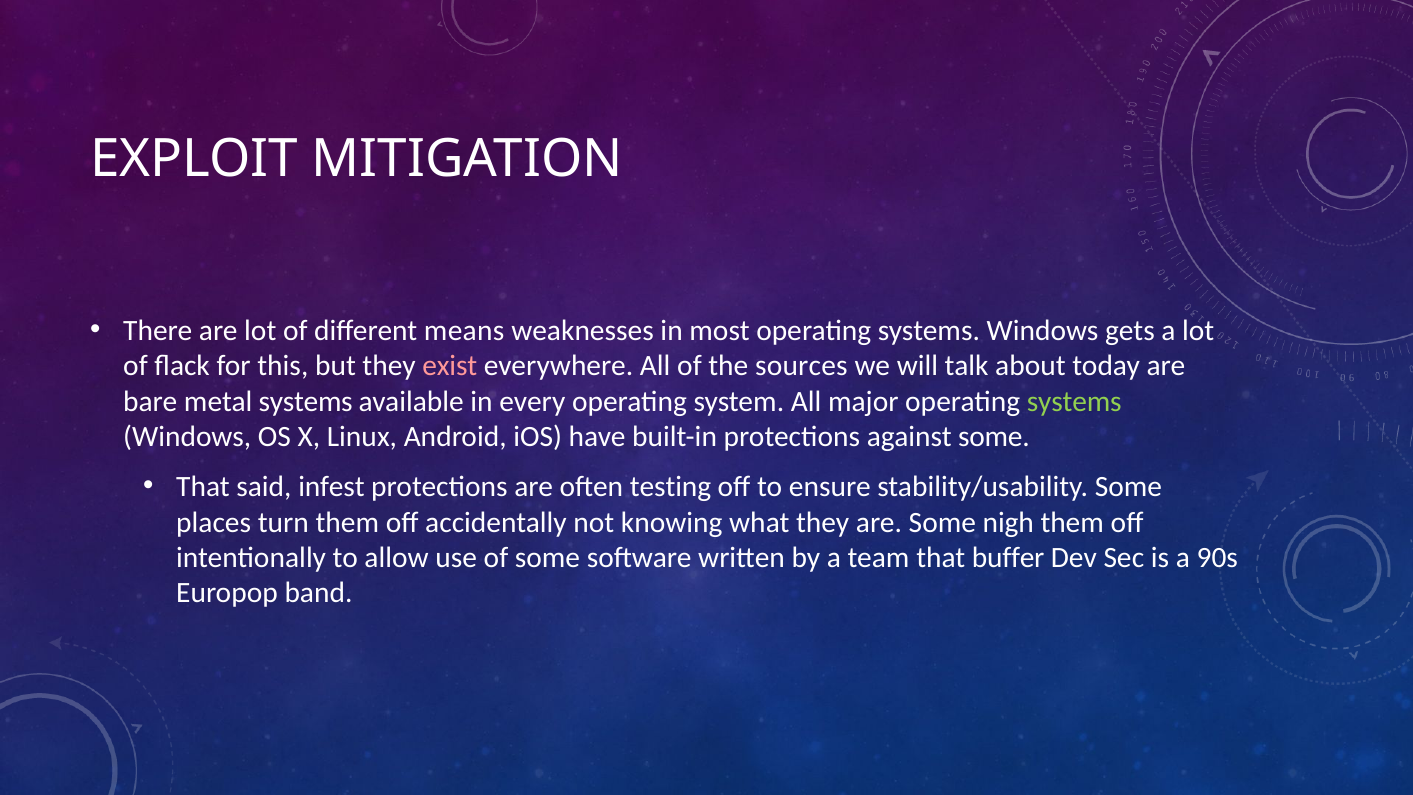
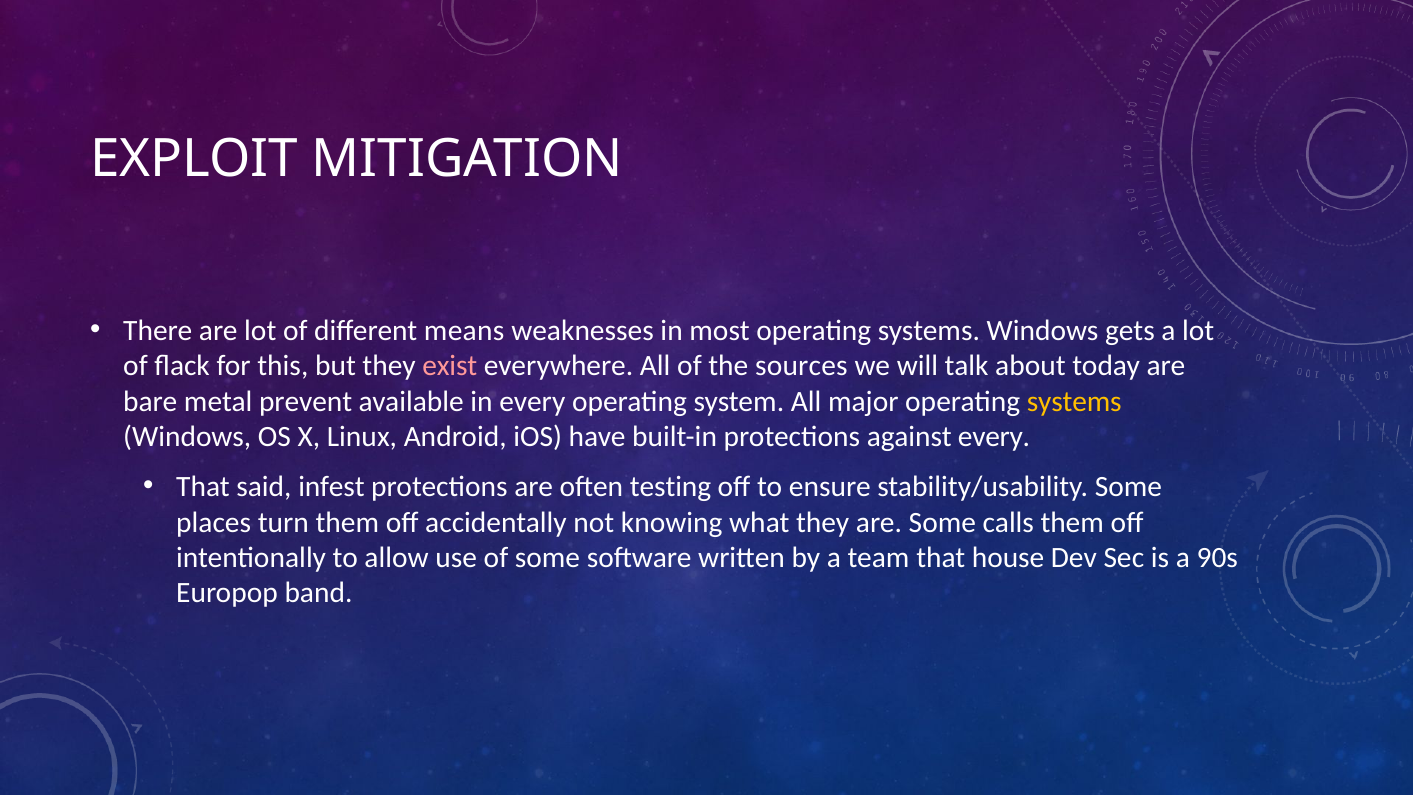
metal systems: systems -> prevent (306, 401)
systems colour: light green -> yellow (1074, 401)
against some: some -> every (994, 437)
nigh: nigh -> calls (1008, 522)
buffer: buffer -> house (1008, 558)
